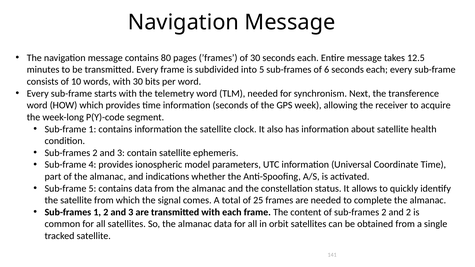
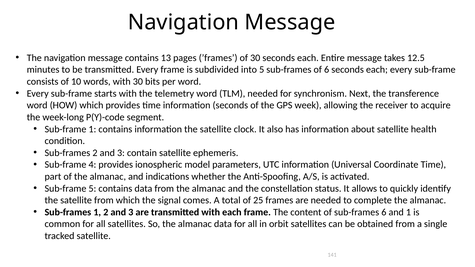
80: 80 -> 13 (166, 58)
of sub-frames 2: 2 -> 6 (384, 212)
and 2: 2 -> 1 (408, 212)
